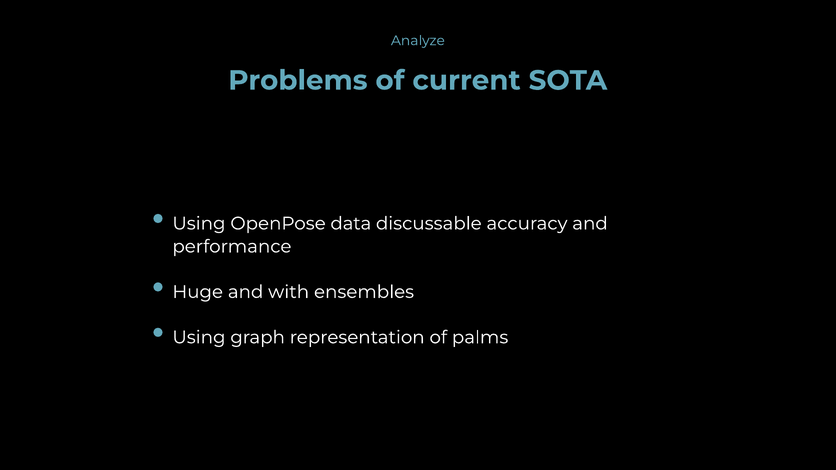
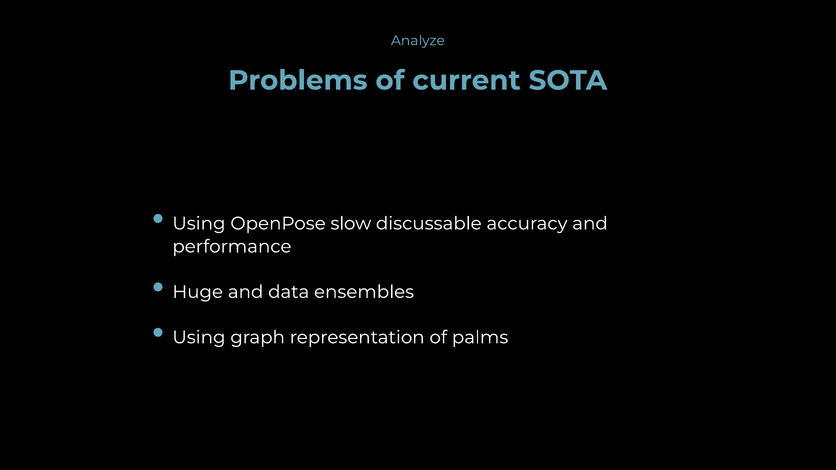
data: data -> slow (351, 224)
with: with -> data (289, 292)
